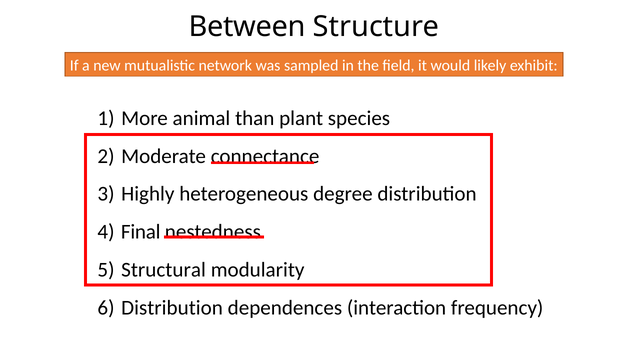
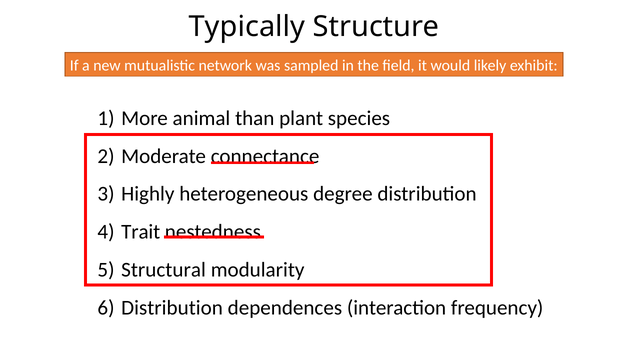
Between: Between -> Typically (247, 27)
Final: Final -> Trait (141, 232)
